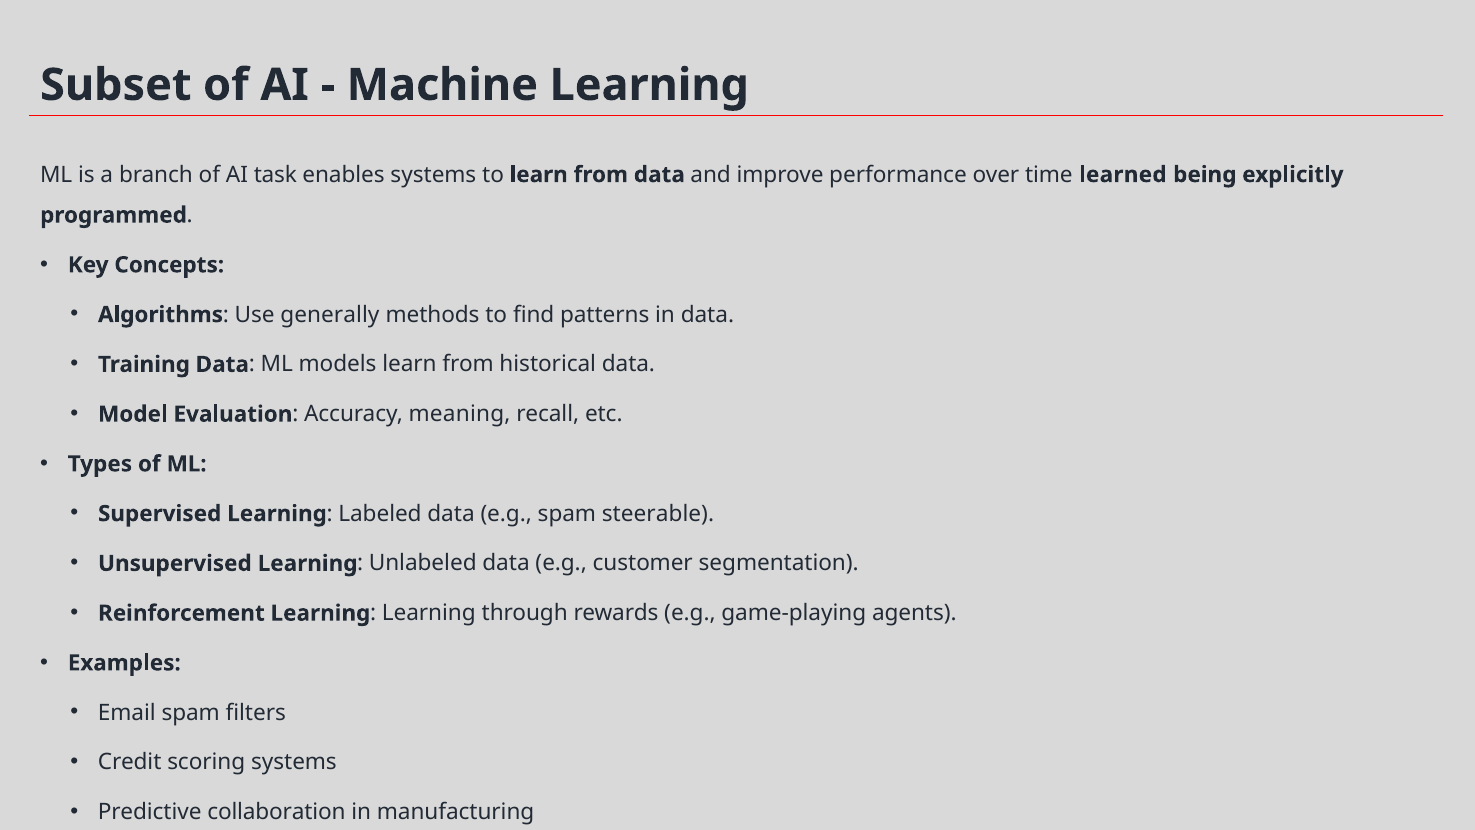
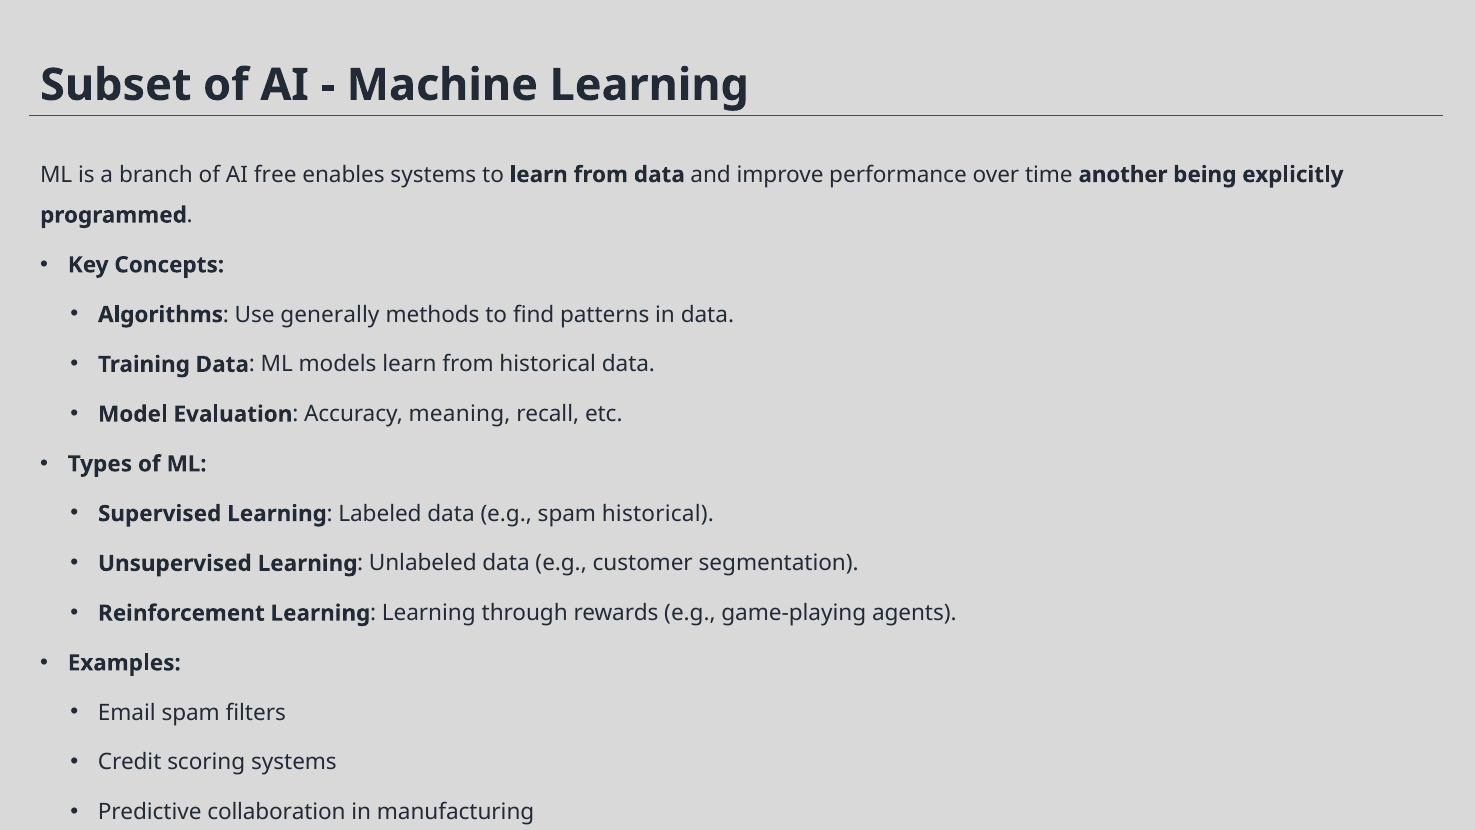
task: task -> free (275, 175)
learned: learned -> another (1123, 175)
spam steerable: steerable -> historical (658, 514)
